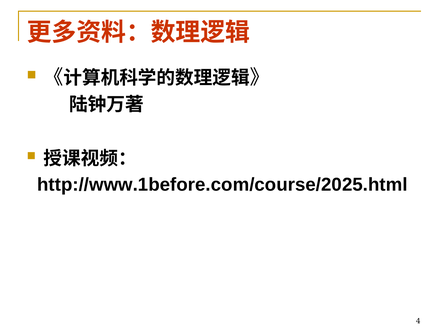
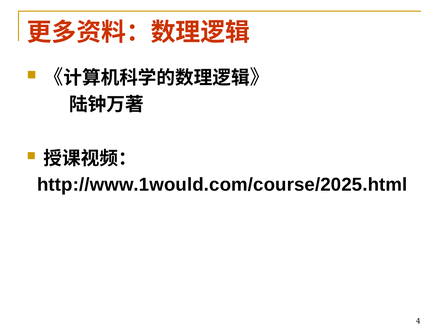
http://www.1before.com/course/2025.html: http://www.1before.com/course/2025.html -> http://www.1would.com/course/2025.html (222, 184)
